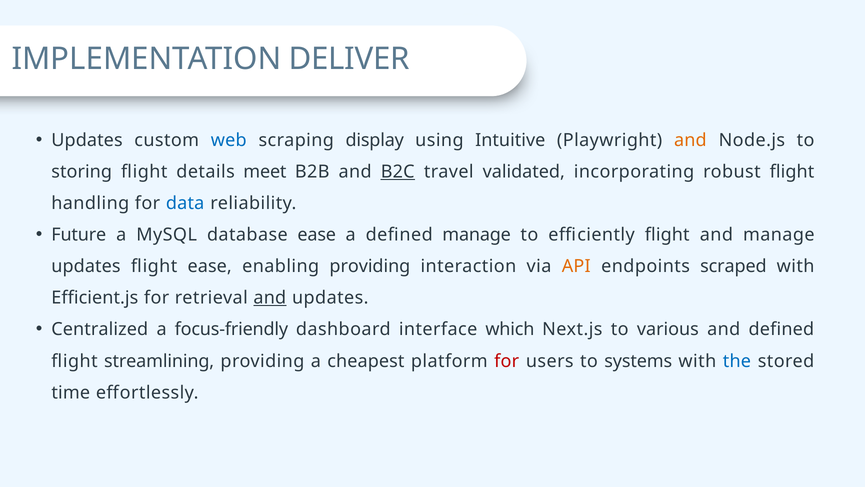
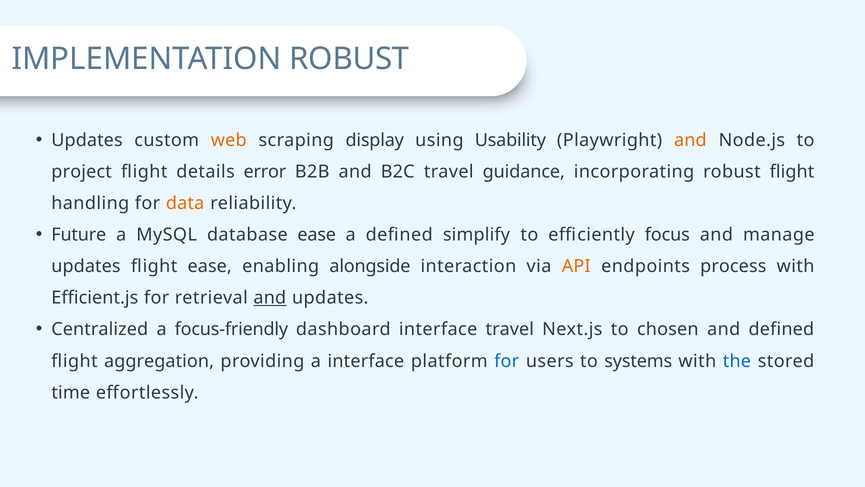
IMPLEMENTATION DELIVER: DELIVER -> ROBUST (349, 59)
web colour: blue -> orange (229, 140)
Intuitive: Intuitive -> Usability (510, 140)
storing: storing -> project (82, 172)
meet: meet -> error (265, 172)
B2C underline: present -> none (398, 172)
validated: validated -> guidance (524, 172)
data colour: blue -> orange (185, 203)
defined manage: manage -> simplify (476, 235)
efficiently flight: flight -> focus (667, 235)
enabling providing: providing -> alongside (370, 266)
scraped: scraped -> process (733, 266)
interface which: which -> travel (510, 329)
various: various -> chosen (668, 329)
streamlining: streamlining -> aggregation (159, 361)
a cheapest: cheapest -> interface (366, 361)
for colour: red -> blue (507, 361)
